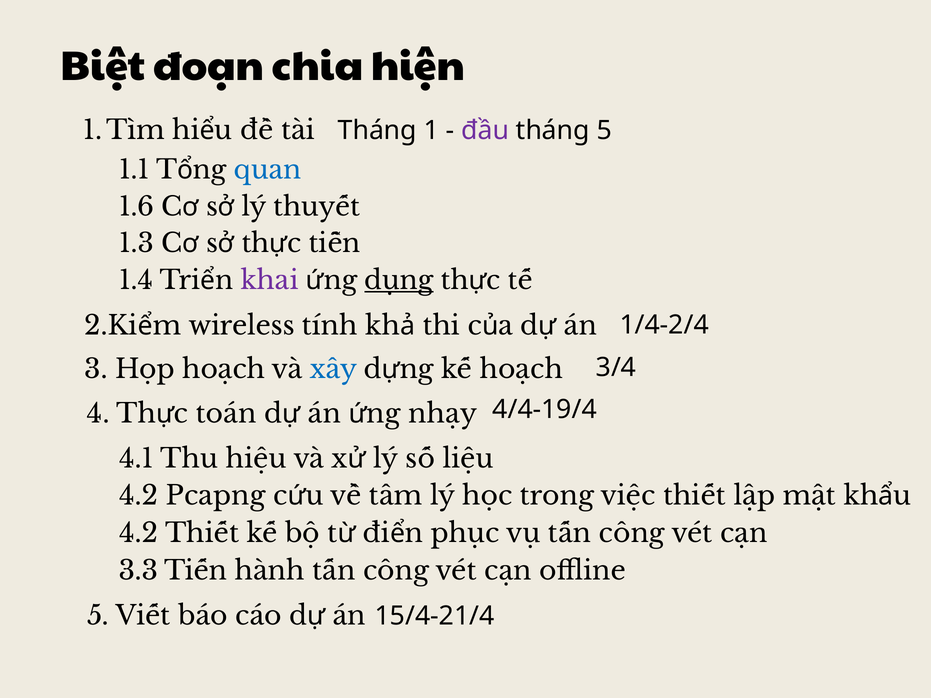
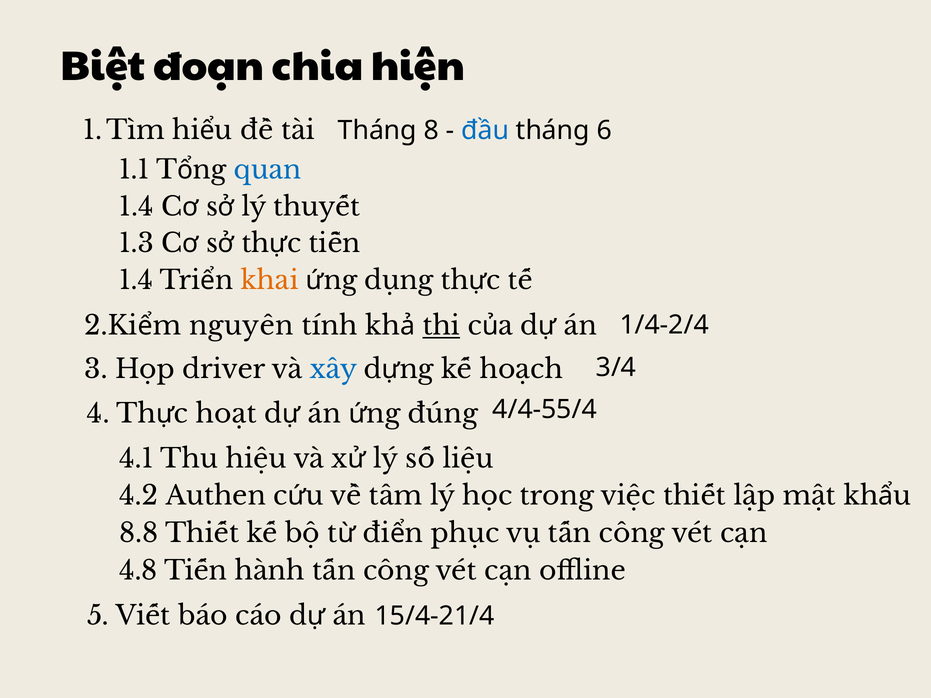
1: 1 -> 8 (431, 131)
đầu colour: purple -> blue (485, 131)
tháng 5: 5 -> 6 (604, 131)
1.6: 1.6 -> 1.4 (136, 207)
khai colour: purple -> orange (270, 280)
dụng underline: present -> none (399, 280)
wireless: wireless -> nguyên (241, 326)
thi underline: none -> present (441, 326)
Họp hoạch: hoạch -> driver (224, 370)
4/4-19/4: 4/4-19/4 -> 4/4-55/4 (545, 410)
toán: toán -> hoạt (226, 414)
nhạy: nhạy -> đúng (443, 414)
Pcapng: Pcapng -> Authen (216, 496)
4.2: 4.2 -> 8.8 (139, 534)
3.3: 3.3 -> 4.8 (138, 571)
